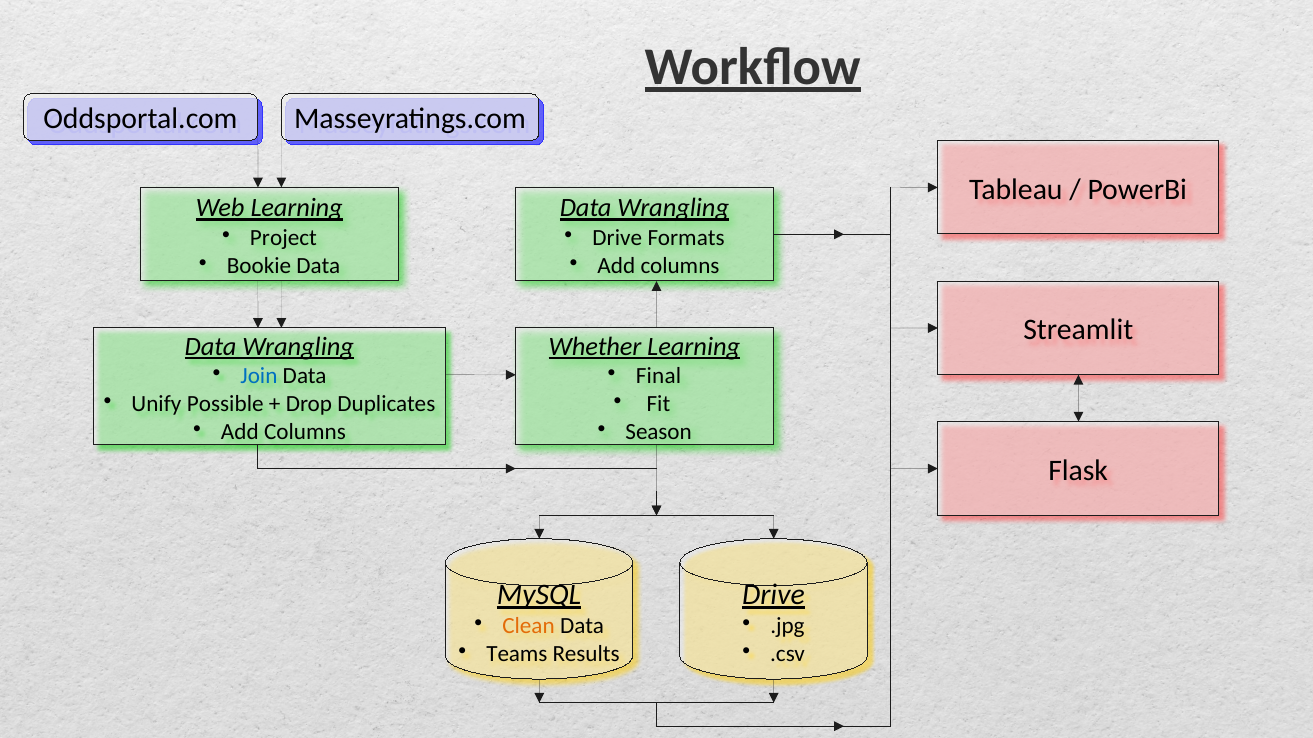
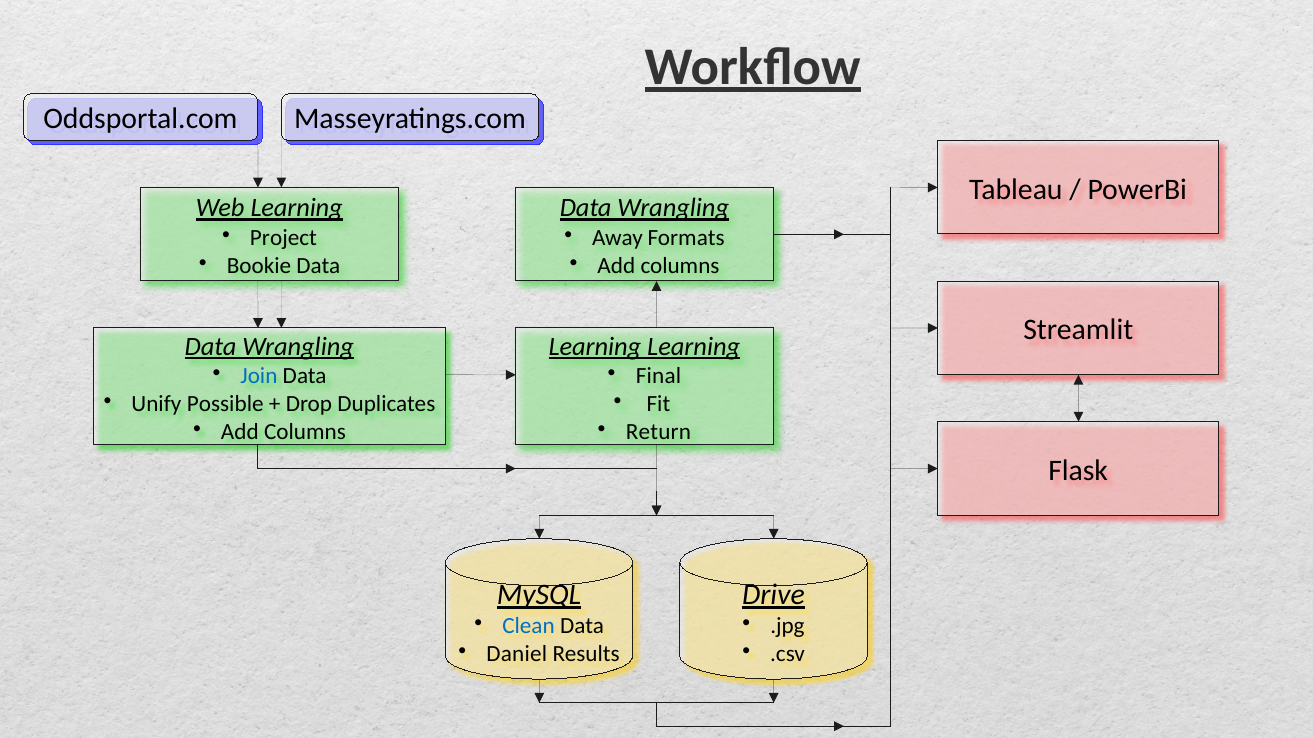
Drive: Drive -> Away (617, 238)
Whether: Whether -> Learning (595, 347)
Season: Season -> Return (658, 432)
Clean colour: orange -> blue (529, 627)
Teams: Teams -> Daniel (517, 654)
